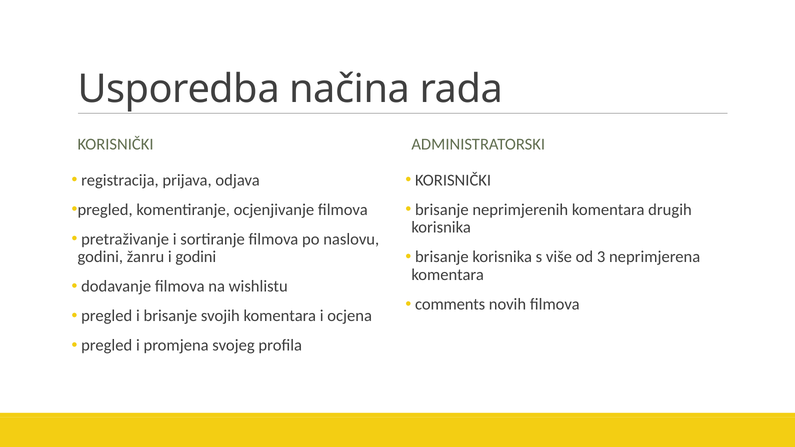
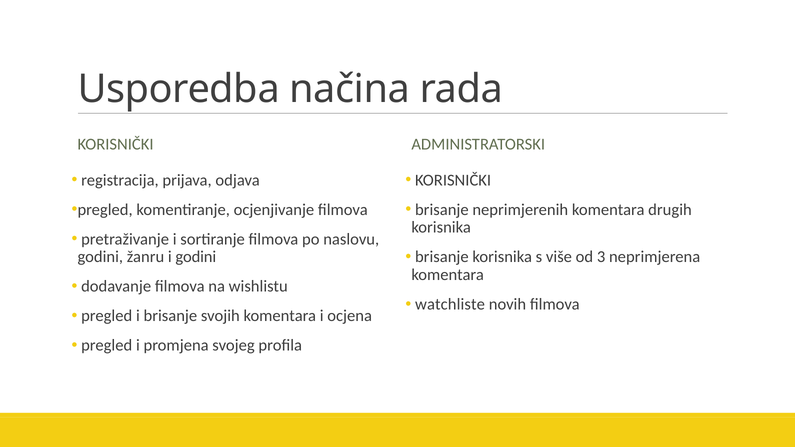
comments: comments -> watchliste (450, 304)
